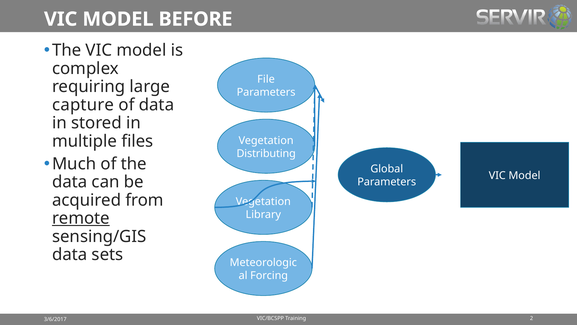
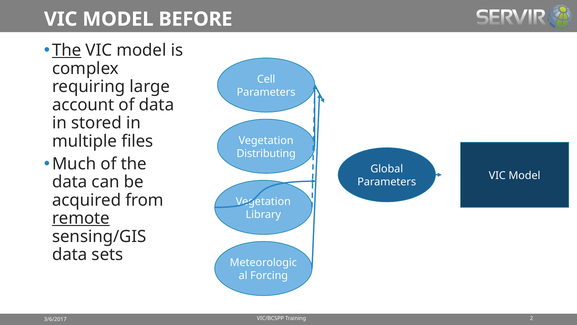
The underline: none -> present (67, 50)
File: File -> Cell (266, 79)
capture: capture -> account (83, 105)
